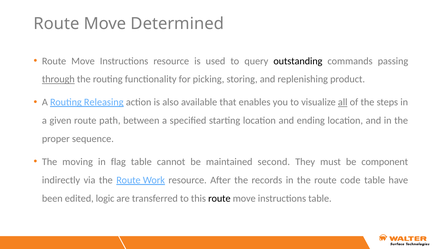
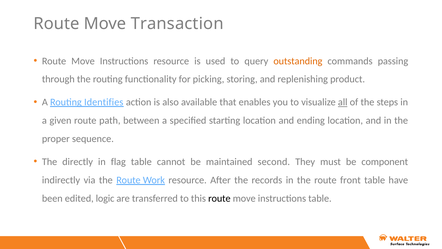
Determined: Determined -> Transaction (177, 24)
outstanding colour: black -> orange (298, 61)
through underline: present -> none (58, 79)
Releasing: Releasing -> Identifies (104, 102)
moving: moving -> directly (78, 161)
code: code -> front (350, 180)
